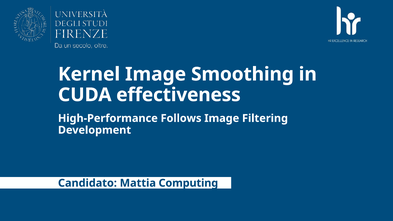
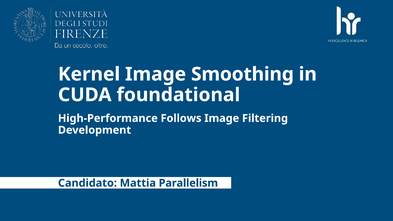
effectiveness: effectiveness -> foundational (178, 95)
Computing: Computing -> Parallelism (188, 183)
